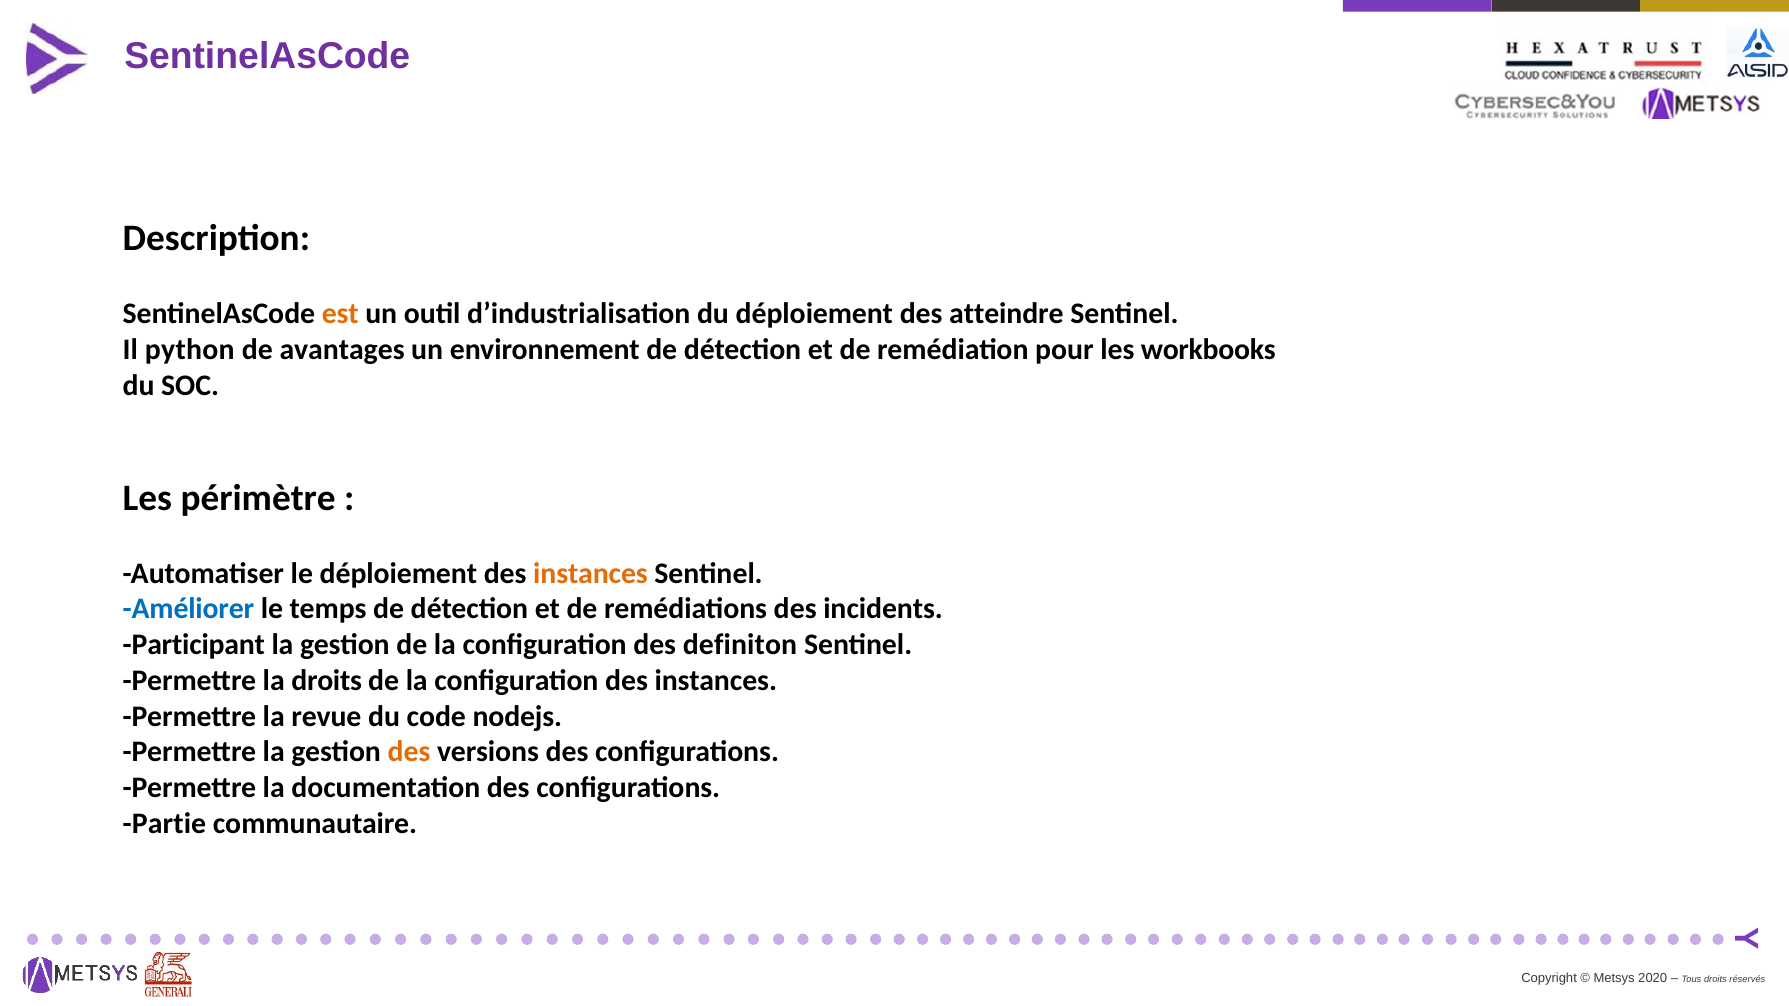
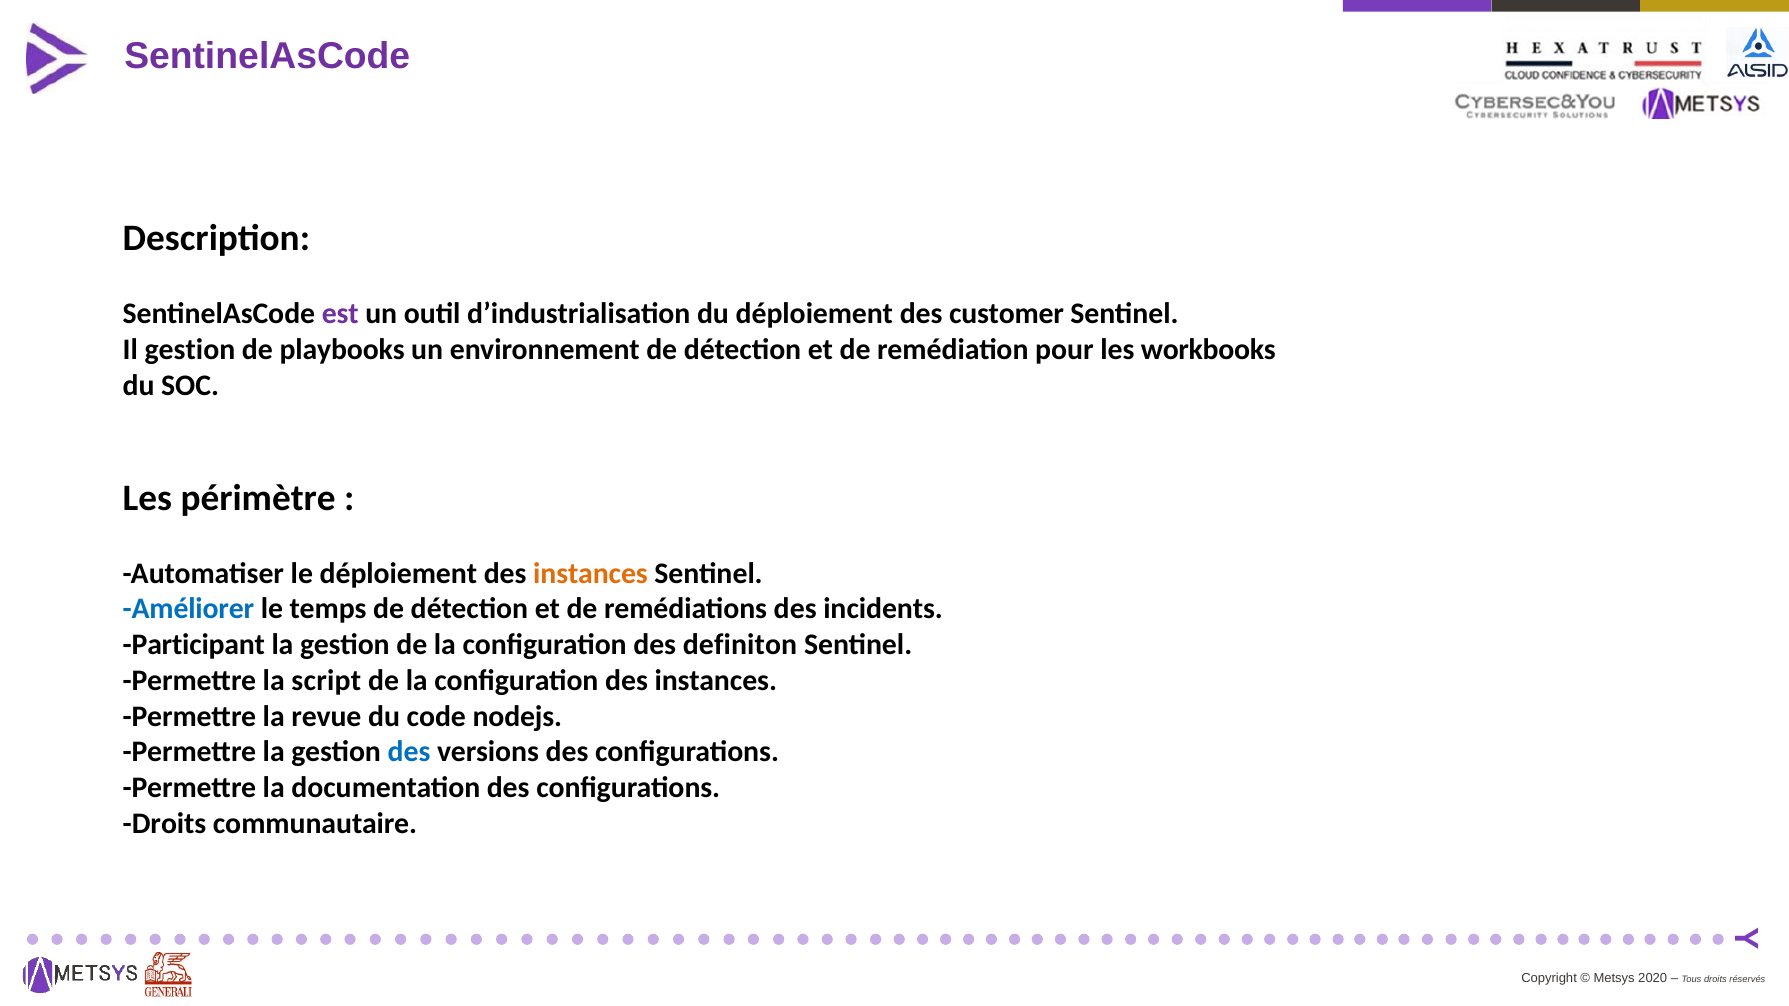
est colour: orange -> purple (340, 314)
atteindre: atteindre -> customer (1007, 314)
Il python: python -> gestion (190, 350)
avantages: avantages -> playbooks (342, 350)
la droits: droits -> script (326, 681)
des colour: orange -> blue (409, 752)
Partie: Partie -> Droits (165, 824)
